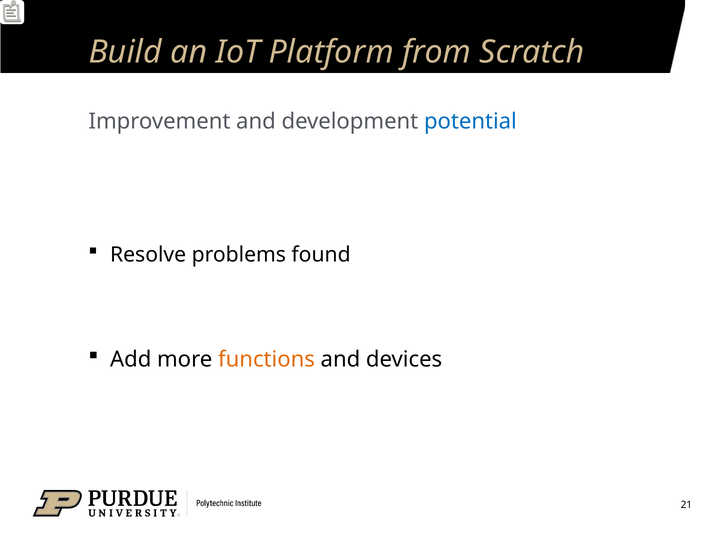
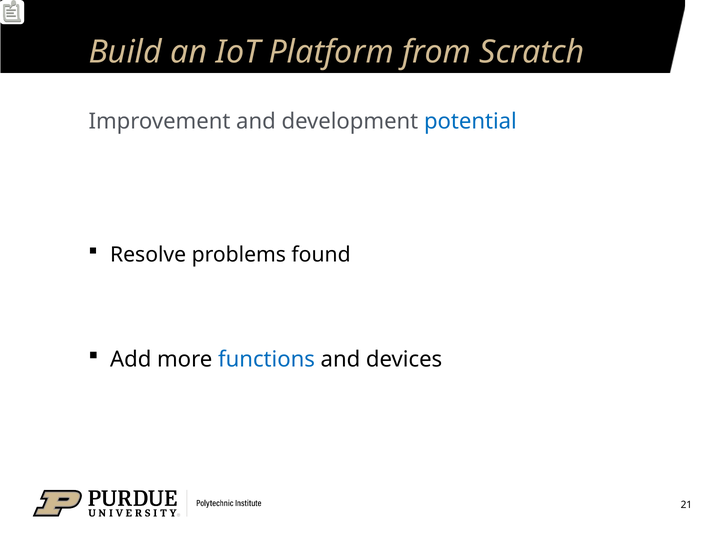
functions colour: orange -> blue (266, 359)
